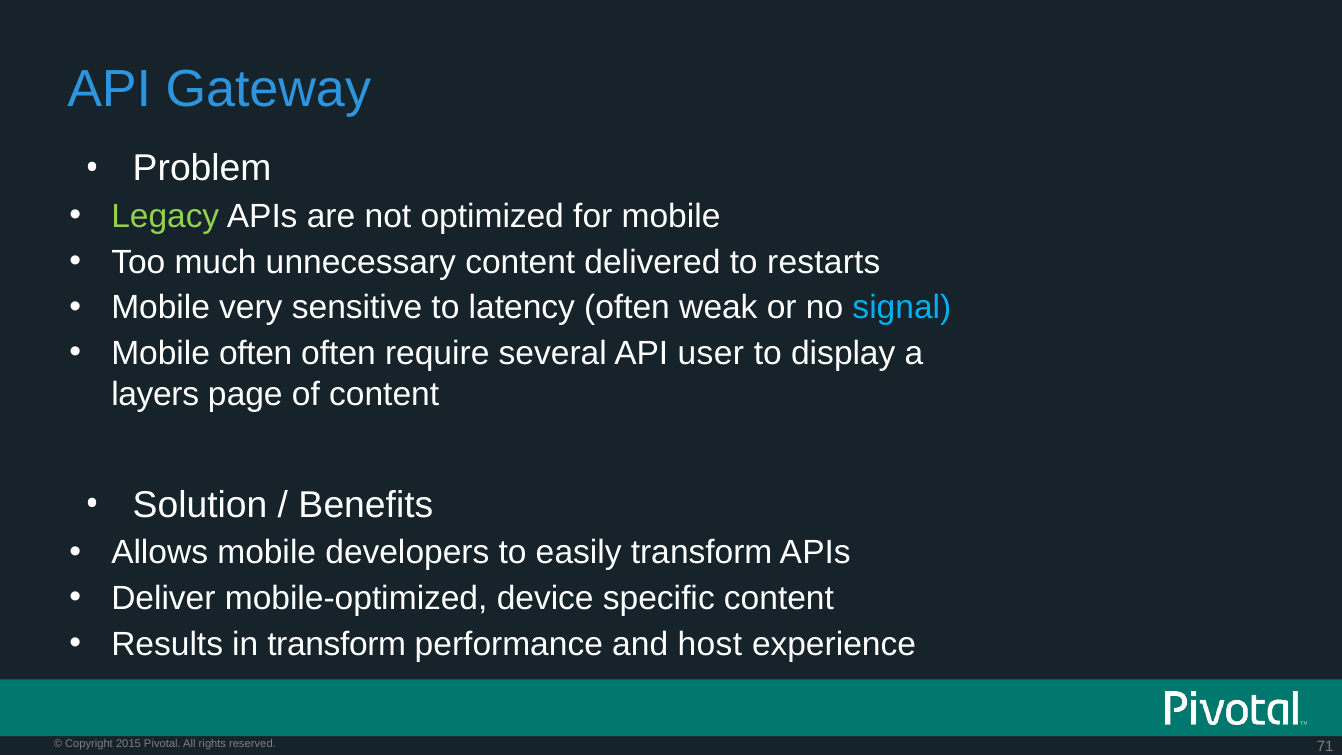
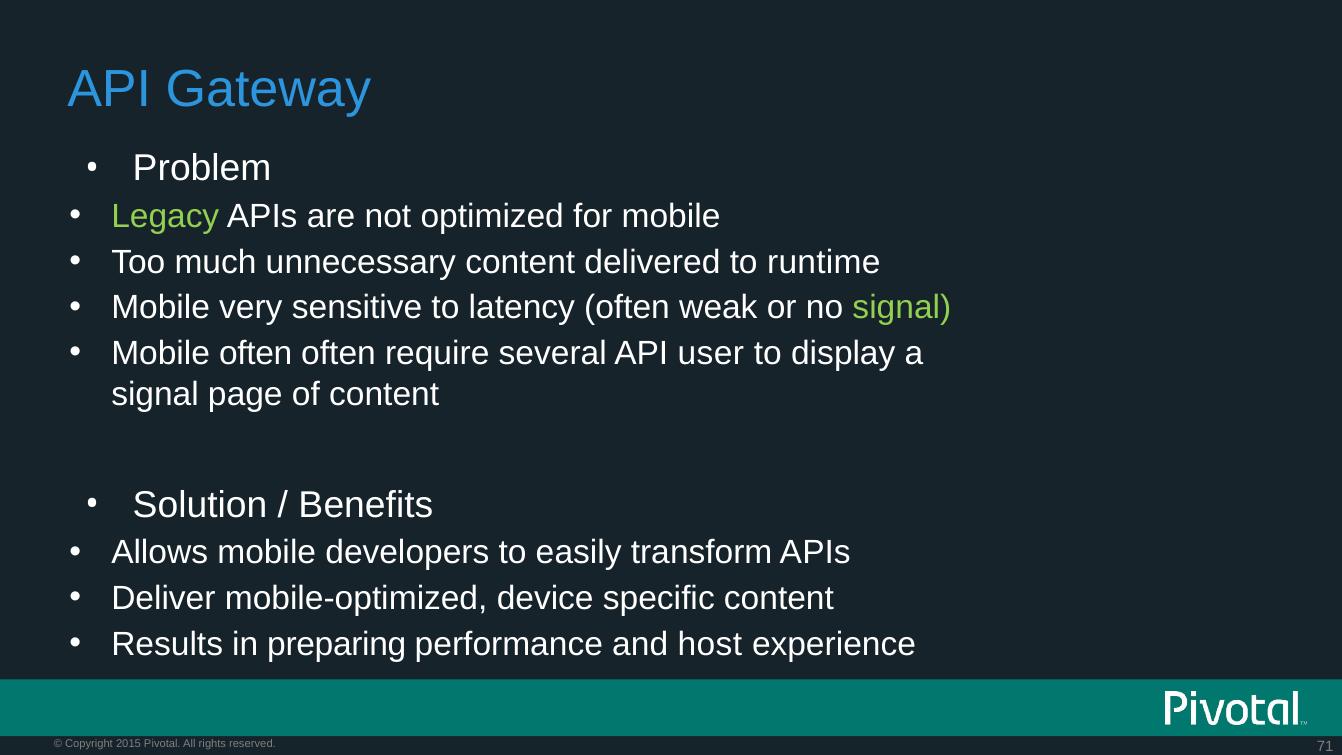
restarts: restarts -> runtime (824, 262)
signal colour: light blue -> light green (902, 308)
layers: layers -> signal (155, 394)
in transform: transform -> preparing (337, 644)
